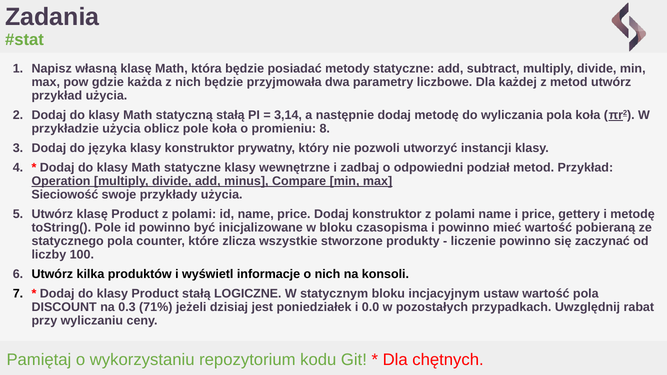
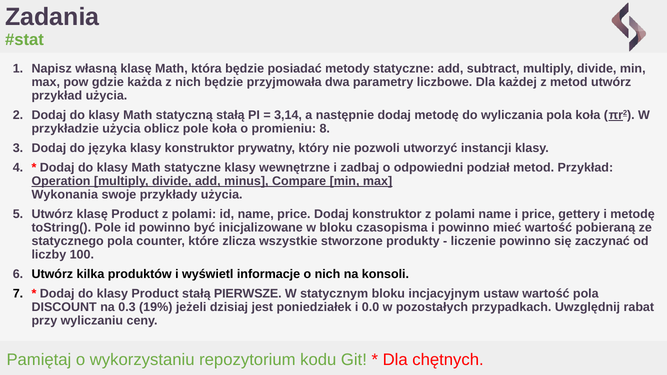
Sieciowość: Sieciowość -> Wykonania (65, 195)
LOGICZNE: LOGICZNE -> PIERWSZE (248, 294)
71%: 71% -> 19% (156, 307)
